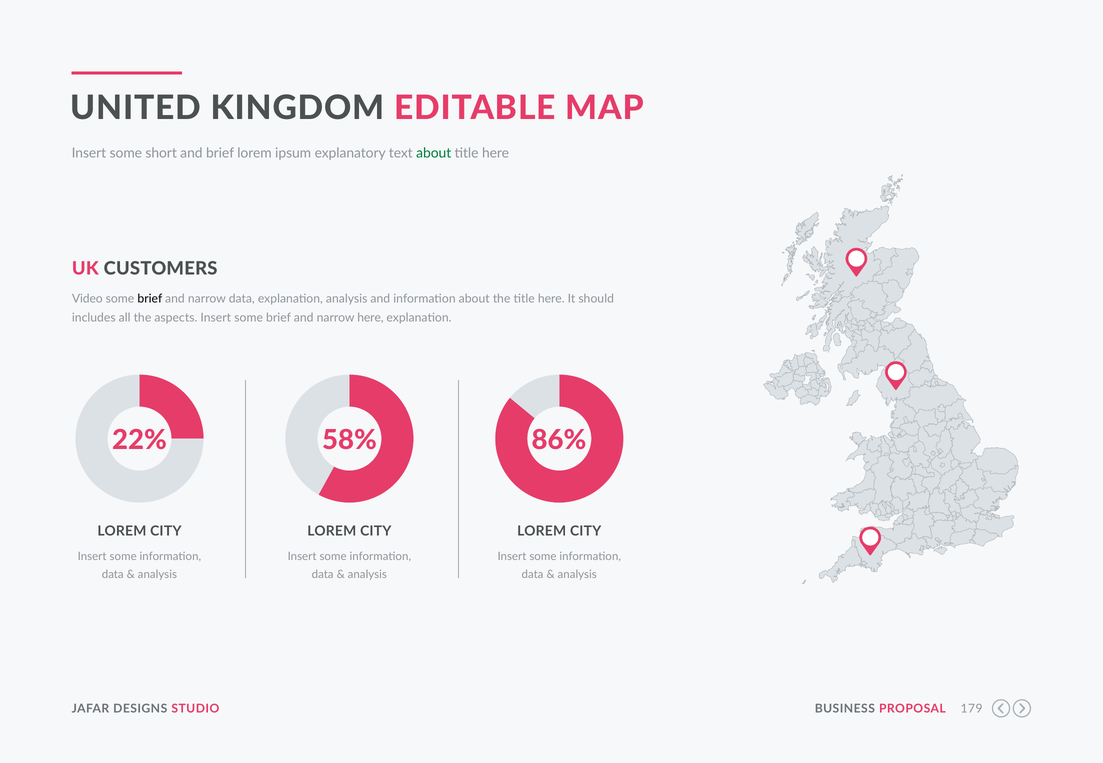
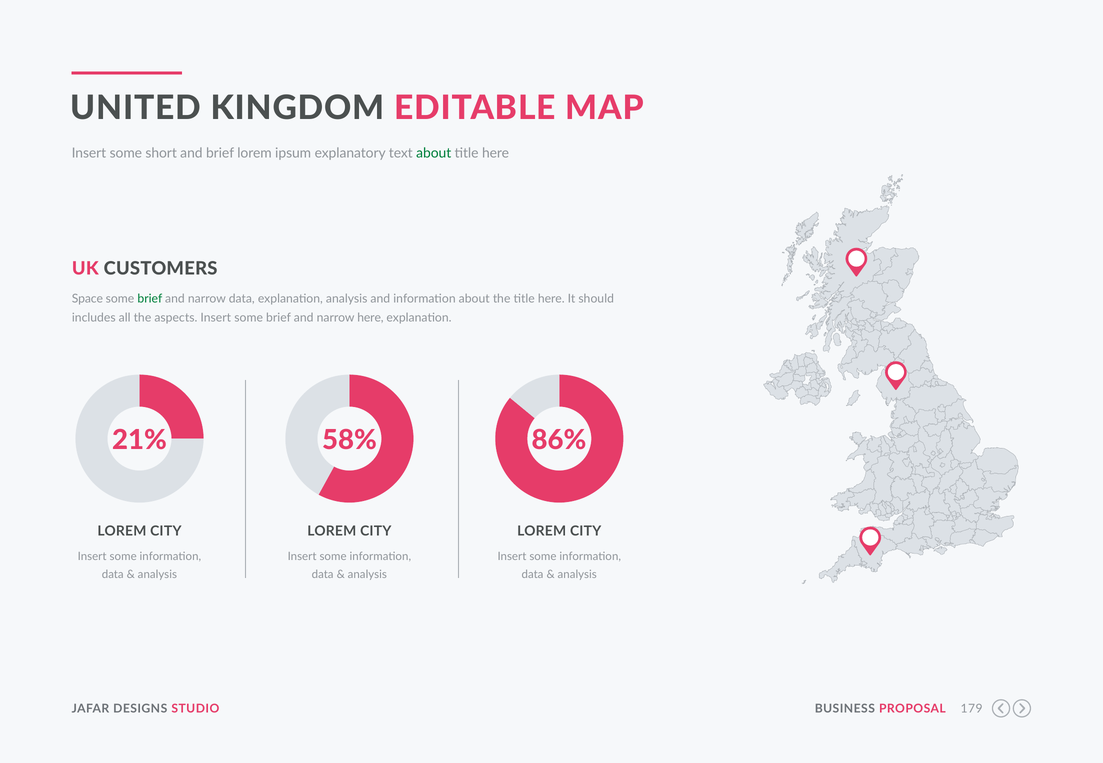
Video: Video -> Space (87, 299)
brief colour: black -> green (150, 299)
22%: 22% -> 21% (140, 441)
